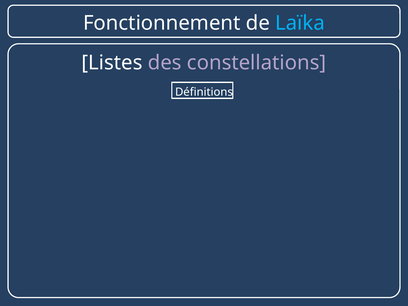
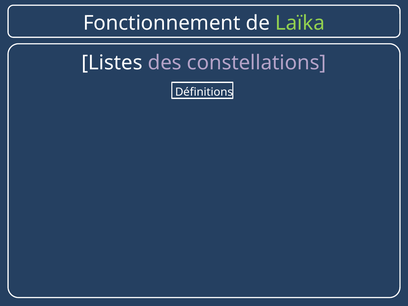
Laïka colour: light blue -> light green (300, 23)
